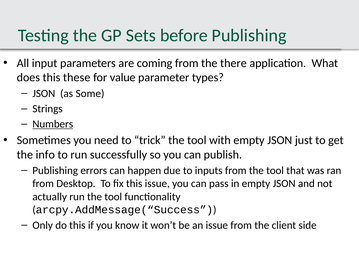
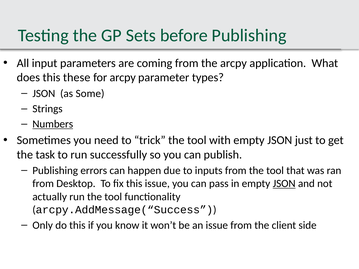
the there: there -> arcpy (233, 63)
for value: value -> arcpy (123, 78)
info: info -> task (45, 155)
JSON underline: none -> present (284, 184)
